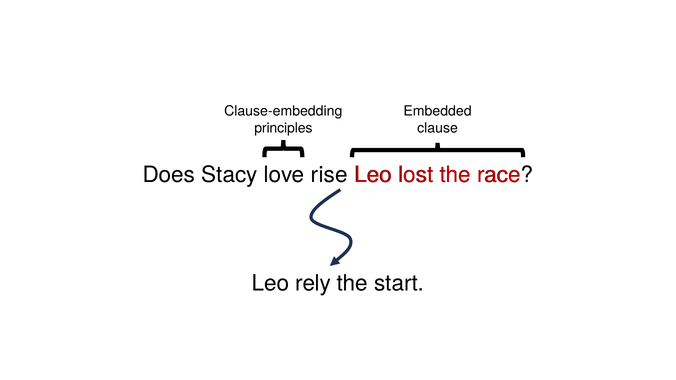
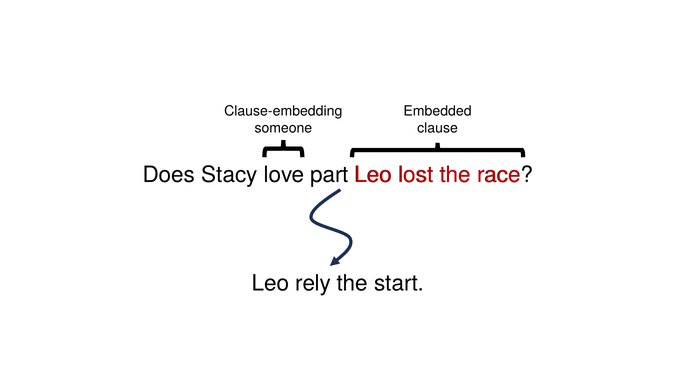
principles: principles -> someone (283, 128)
rise: rise -> part (330, 175)
